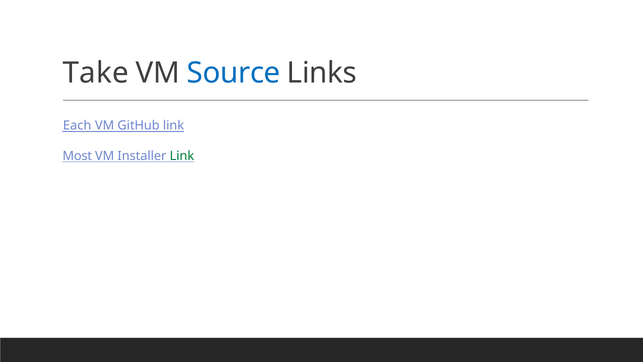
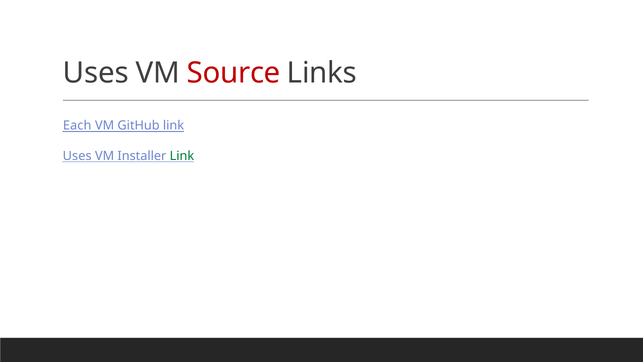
Take: Take -> Uses (96, 73)
Source colour: blue -> red (234, 73)
Most: Most -> Uses (77, 156)
